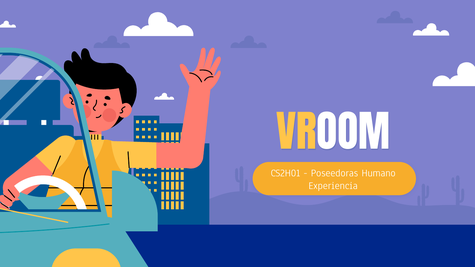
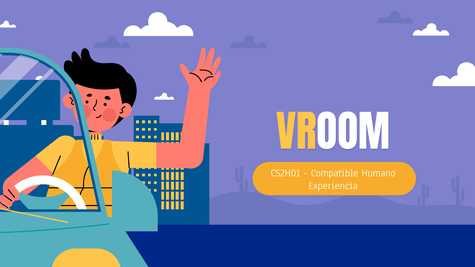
Poseedoras: Poseedoras -> Compatible (335, 173)
